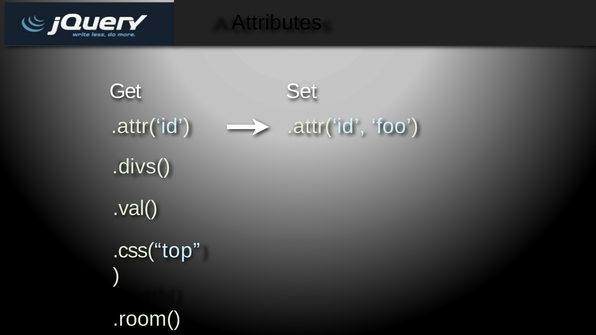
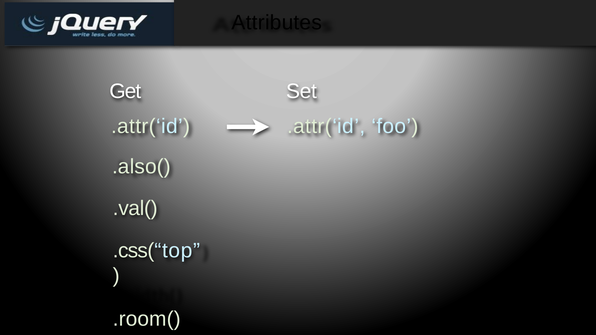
.divs(: .divs( -> .also( (141, 167)
